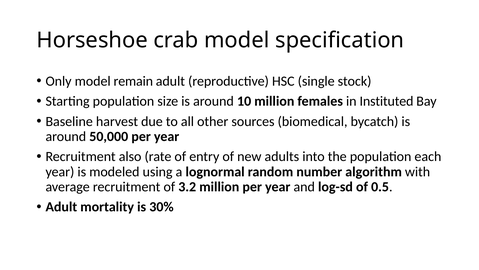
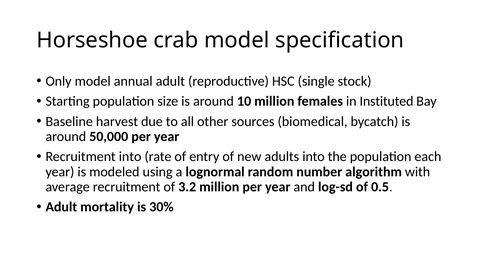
remain: remain -> annual (133, 81)
Recruitment also: also -> into (130, 156)
